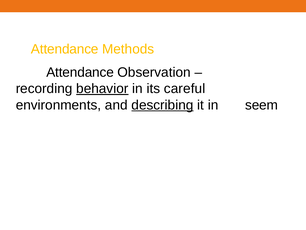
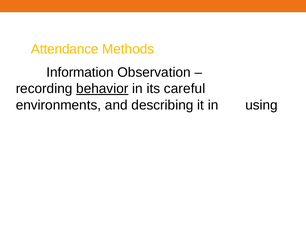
Attendance: Attendance -> Information (80, 72)
describing underline: present -> none (162, 105)
seem: seem -> using (262, 105)
